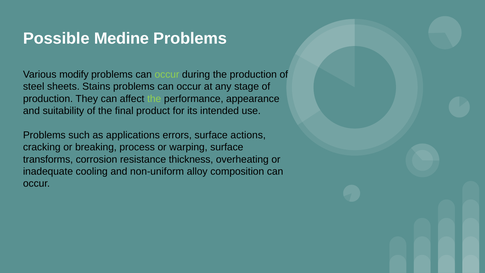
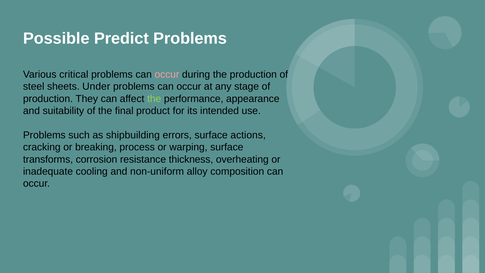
Medine: Medine -> Predict (121, 38)
modify: modify -> critical (74, 74)
occur colour: light green -> pink (167, 74)
Stains: Stains -> Under (96, 87)
applications: applications -> shipbuilding (133, 135)
